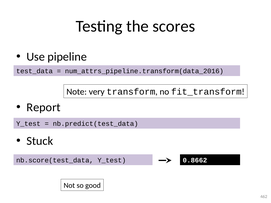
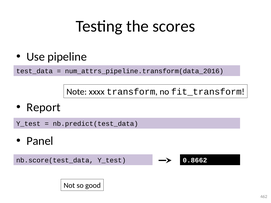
very: very -> xxxx (97, 92)
Stuck: Stuck -> Panel (40, 141)
